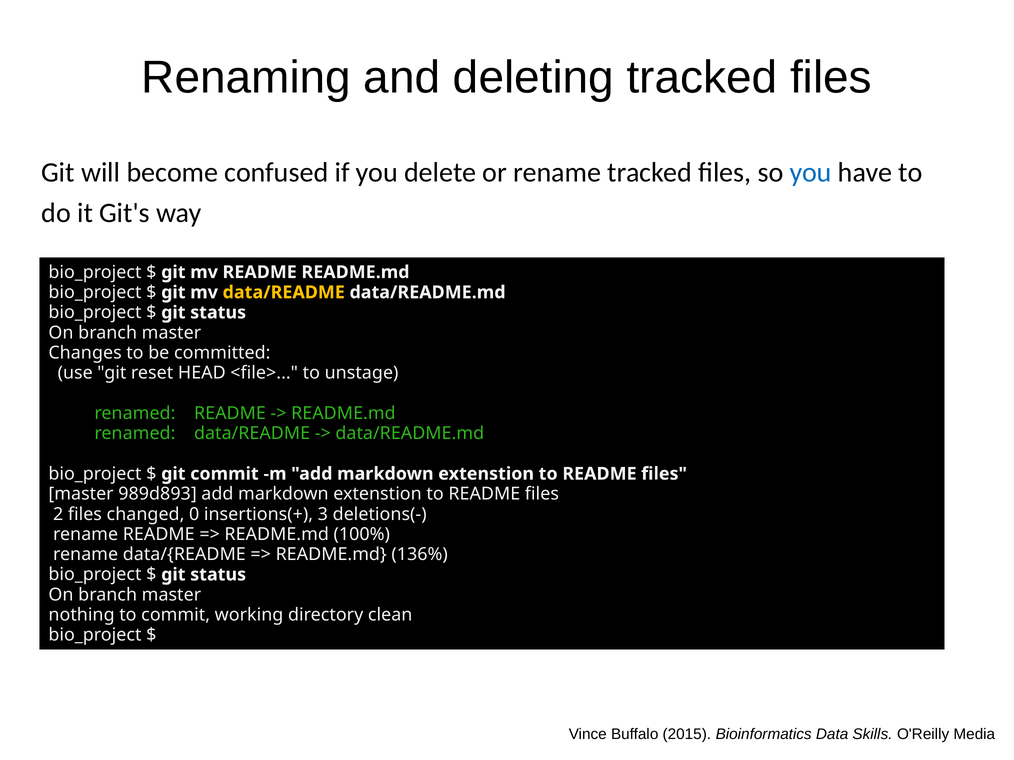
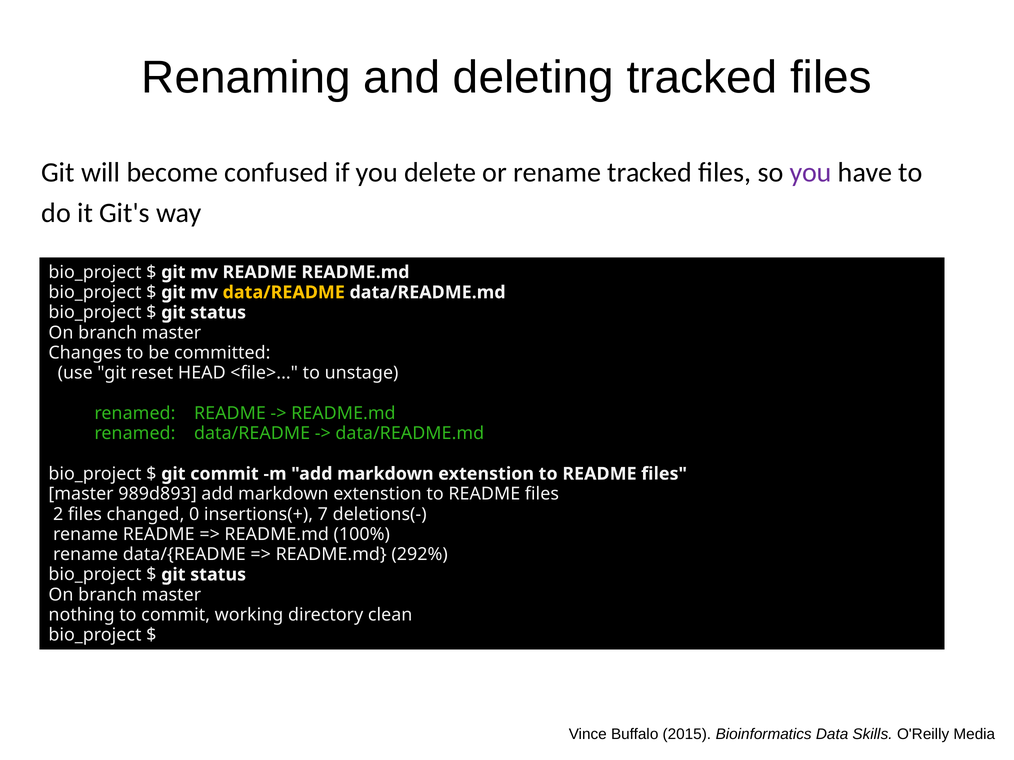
you colour: blue -> purple (811, 173)
3: 3 -> 7 (323, 514)
136%: 136% -> 292% (420, 555)
